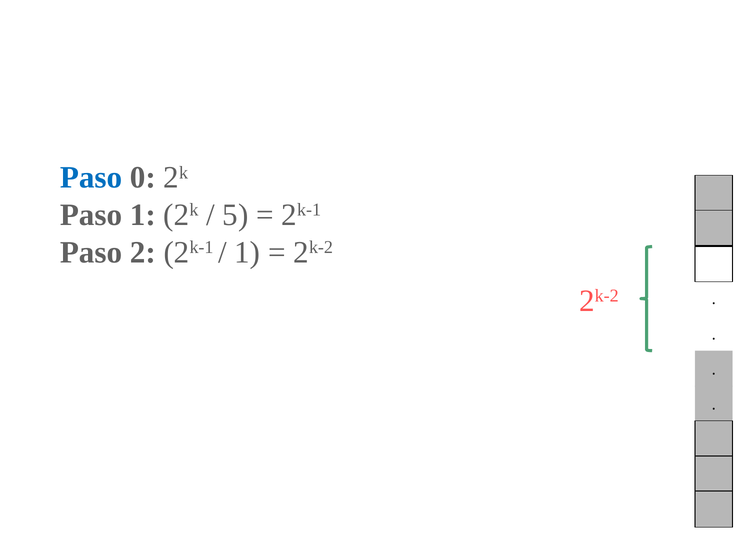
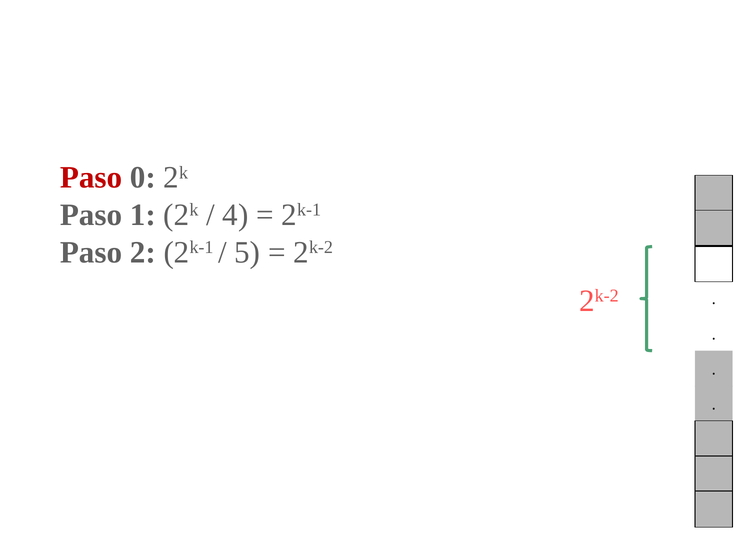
Paso colour: blue -> red (91, 178)
5: 5 -> 4 (235, 215)
1: 1 -> 5 (247, 252)
